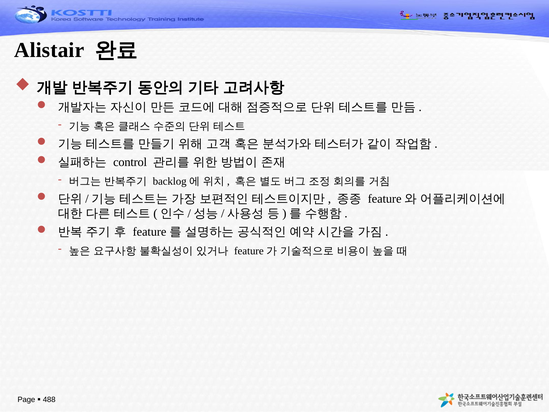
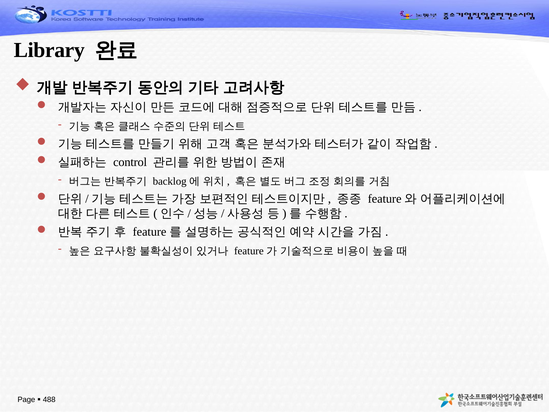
Alistair: Alistair -> Library (49, 50)
